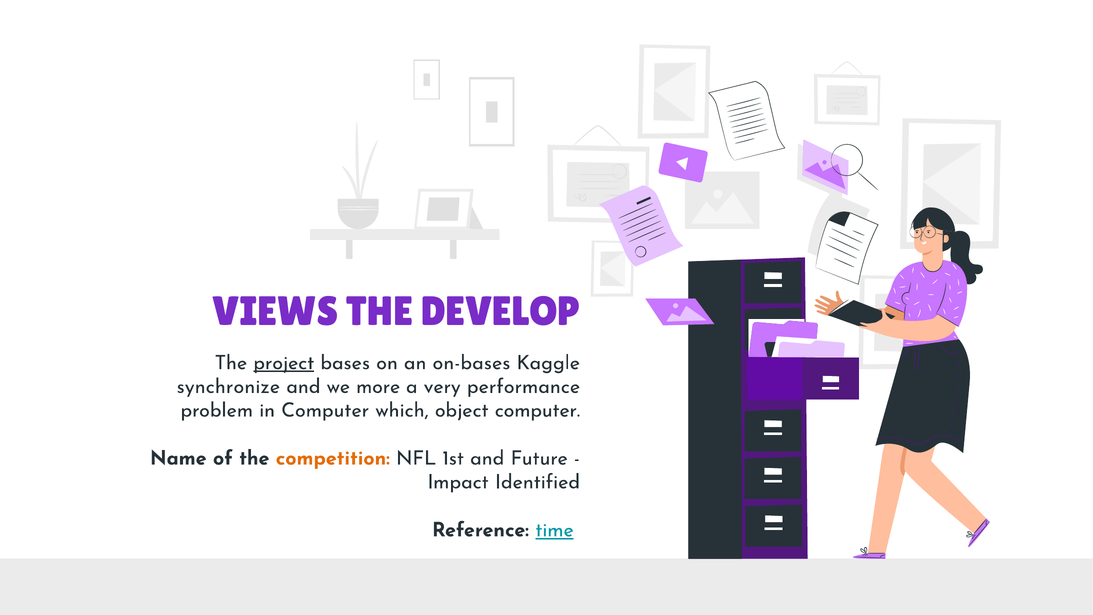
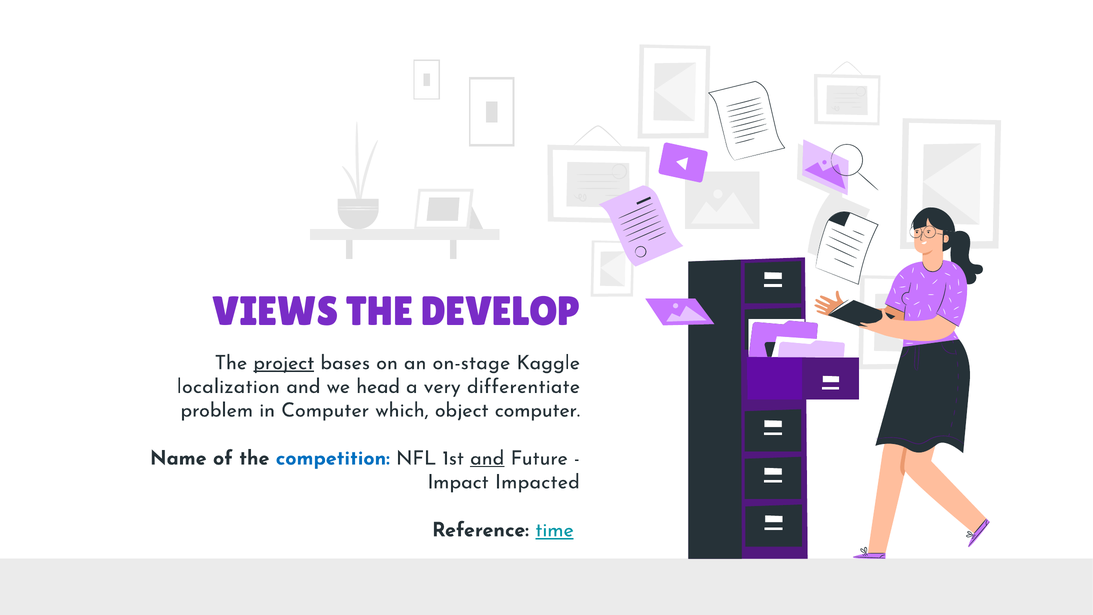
on-bases: on-bases -> on-stage (471, 363)
synchronize: synchronize -> localization (228, 386)
more: more -> head (378, 386)
performance: performance -> differentiate (523, 386)
competition colour: orange -> blue (333, 458)
and underline: none -> present (487, 458)
Identified: Identified -> Impacted (537, 482)
